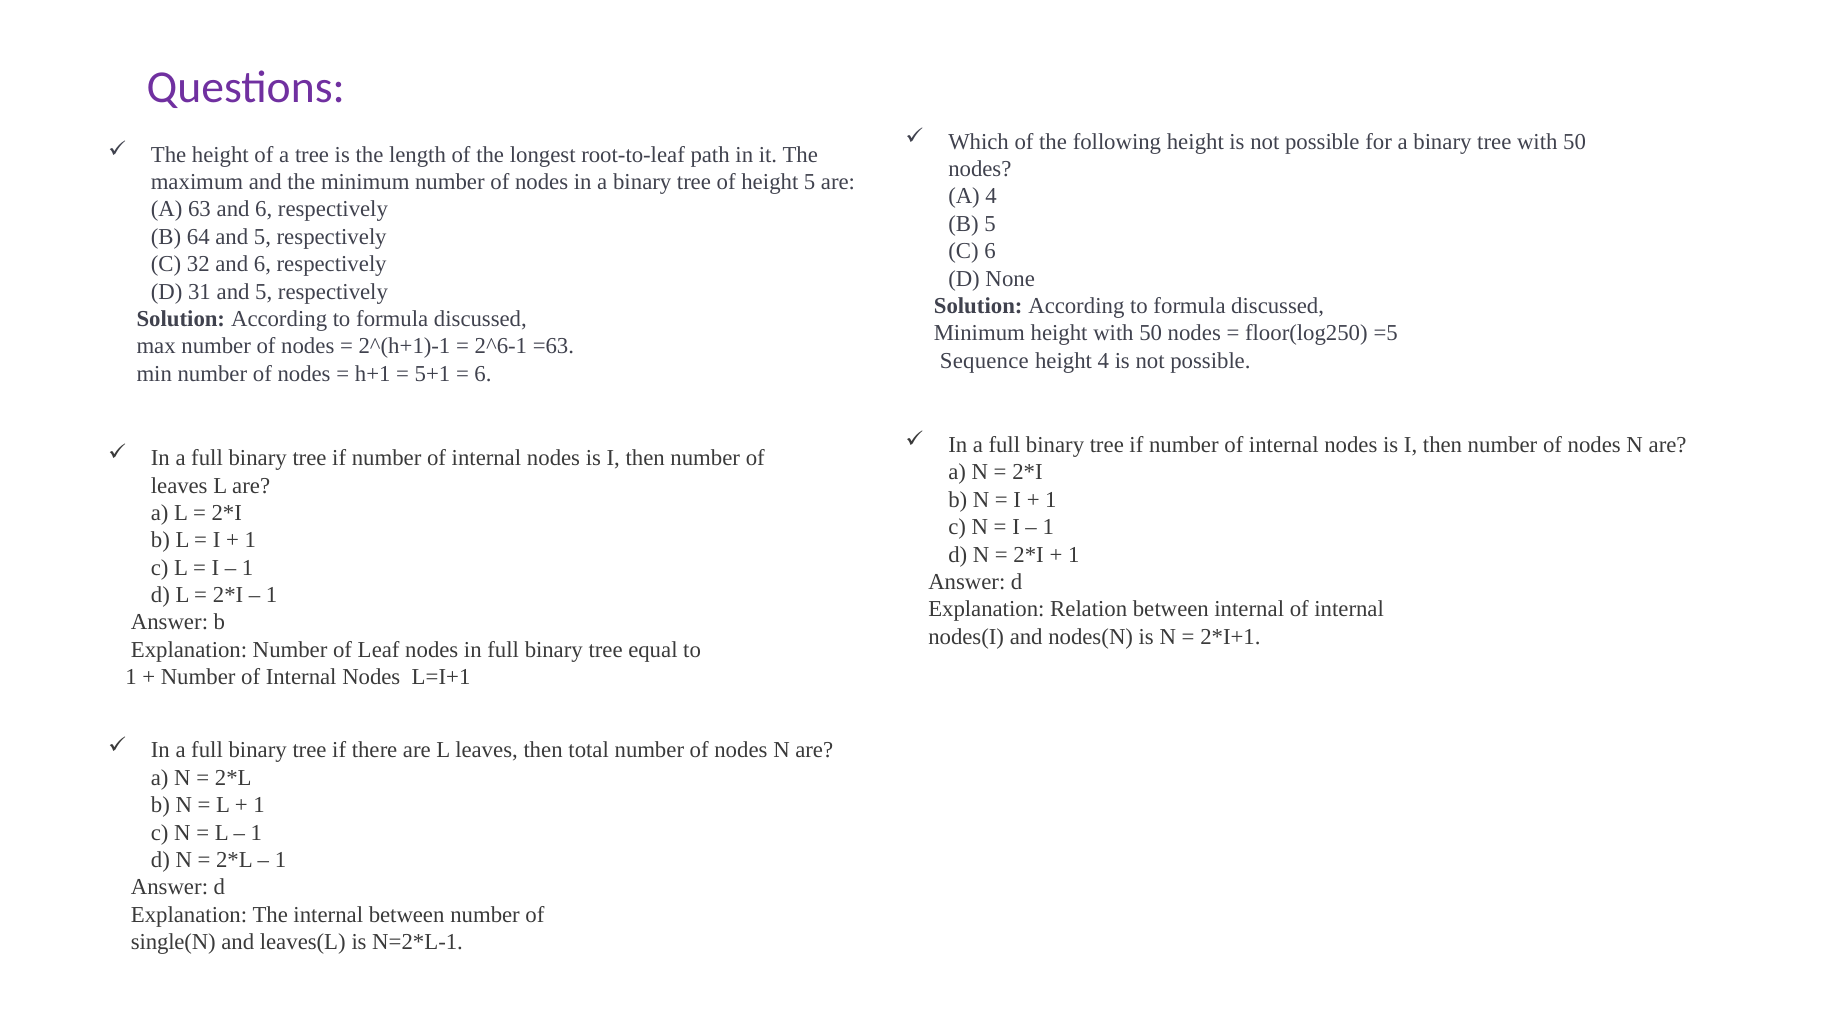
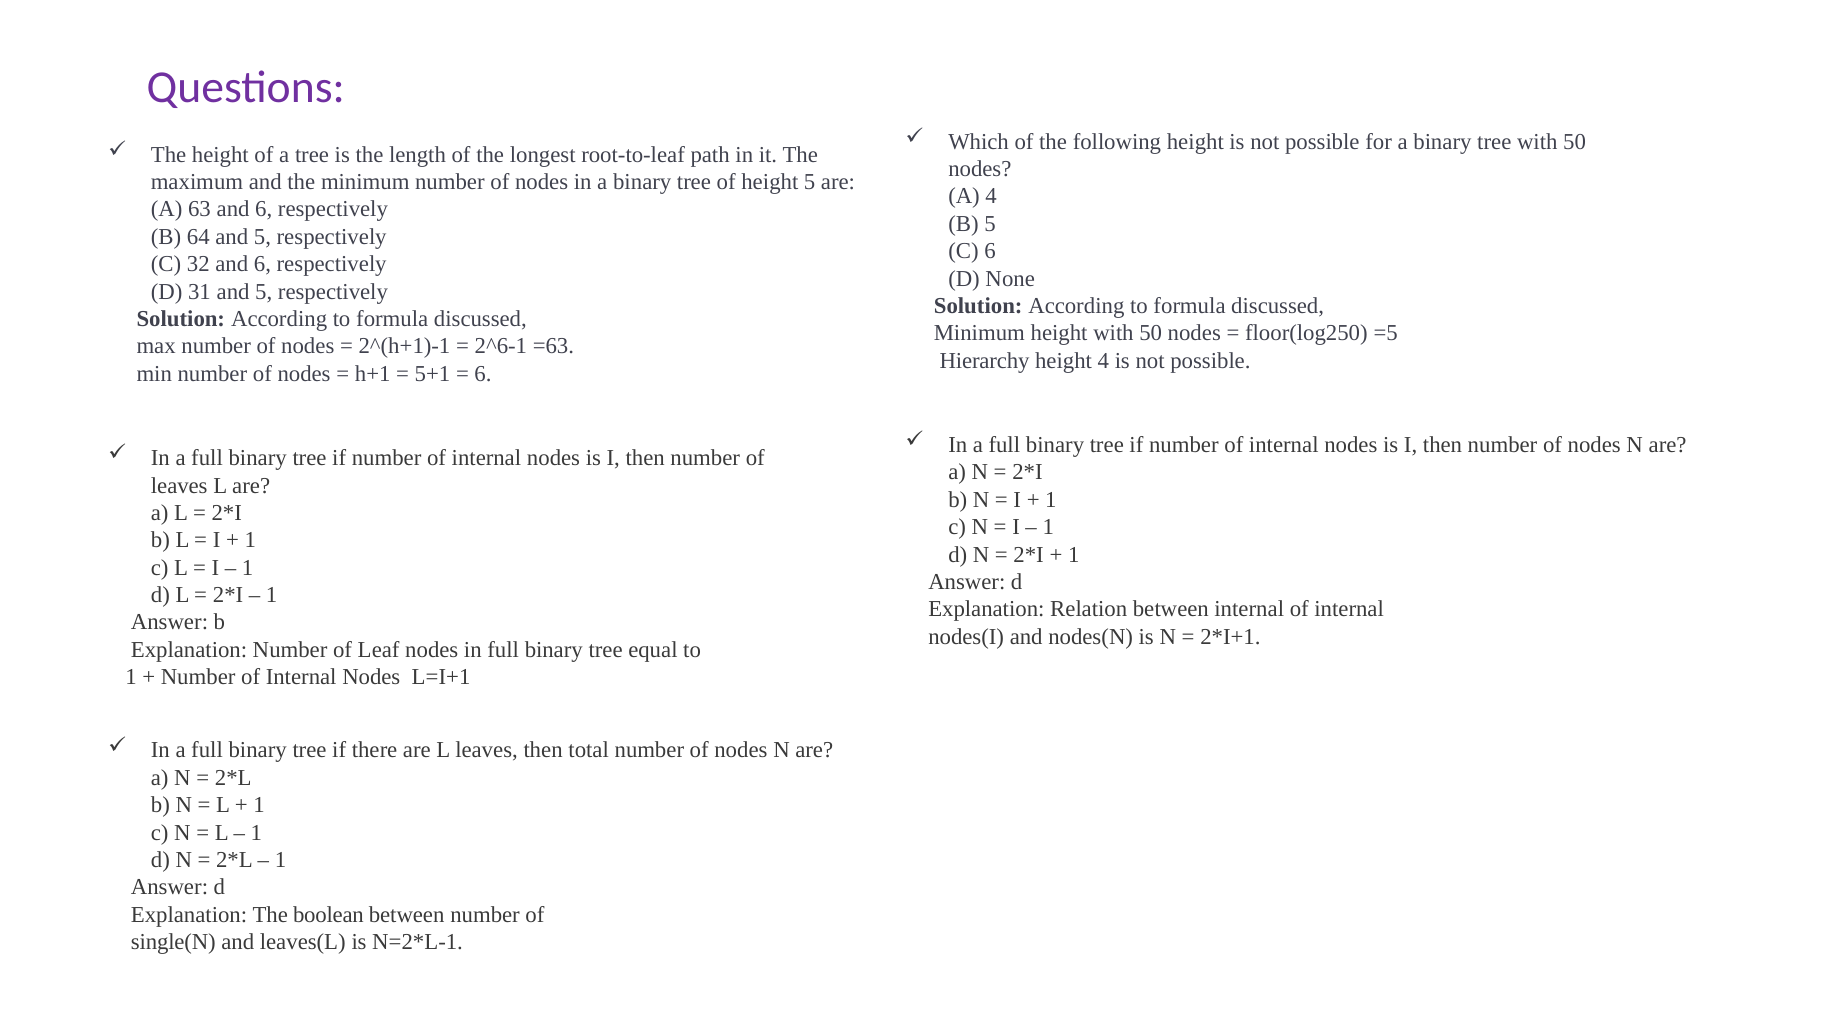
Sequence: Sequence -> Hierarchy (985, 361)
The internal: internal -> boolean (328, 914)
